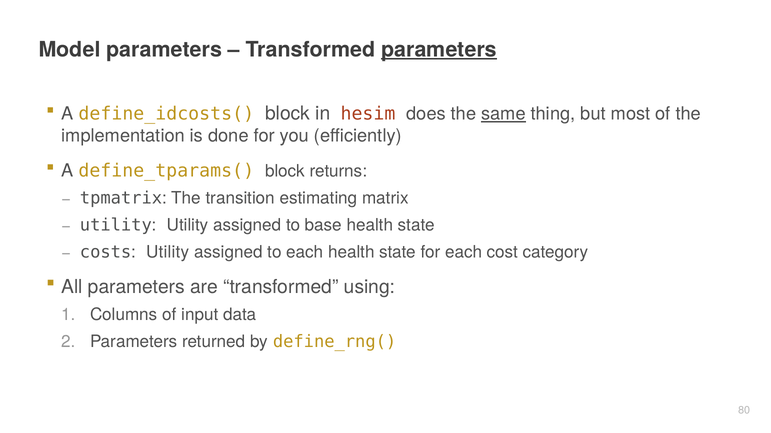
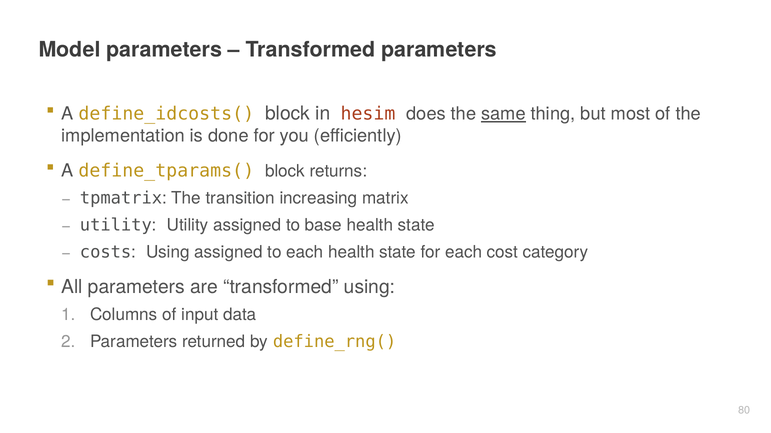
parameters underline: present -> none (439, 50)
estimating: estimating -> increasing (319, 198)
costs Utility: Utility -> Using (168, 252)
